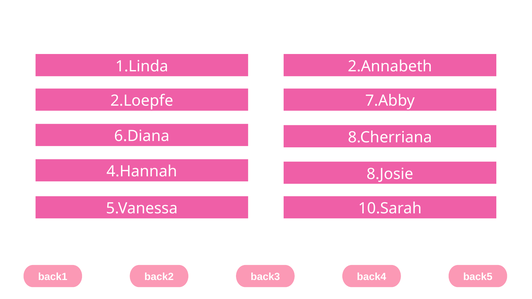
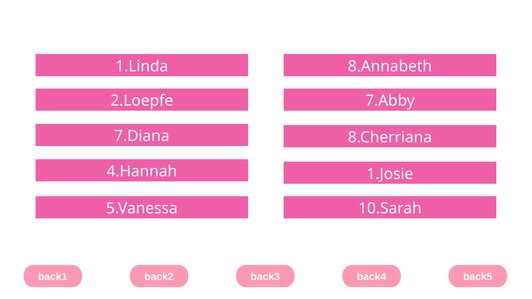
2.Annabeth: 2.Annabeth -> 8.Annabeth (390, 66)
6.Diana: 6.Diana -> 7.Diana (142, 136)
8.Josie: 8.Josie -> 1.Josie (390, 174)
